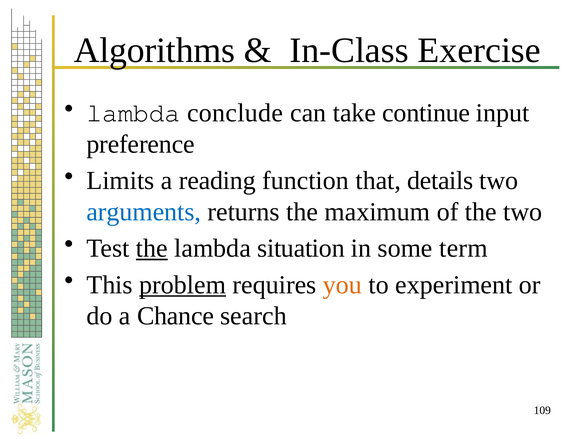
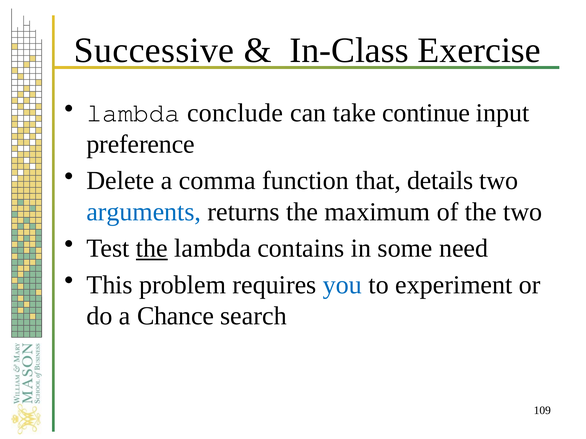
Algorithms: Algorithms -> Successive (154, 50)
Limits: Limits -> Delete (120, 181)
reading: reading -> comma (217, 181)
situation: situation -> contains (301, 249)
term: term -> need (464, 249)
problem underline: present -> none (183, 285)
you colour: orange -> blue (342, 285)
